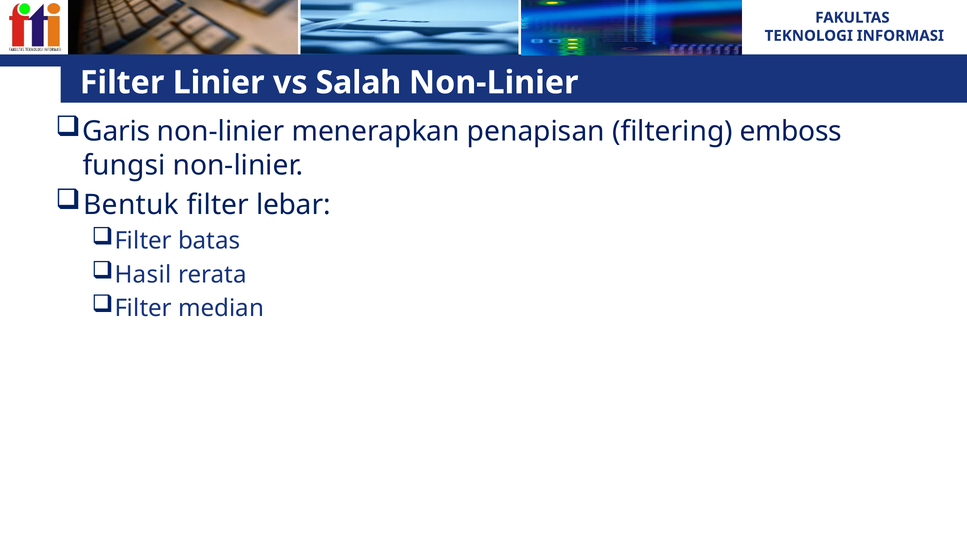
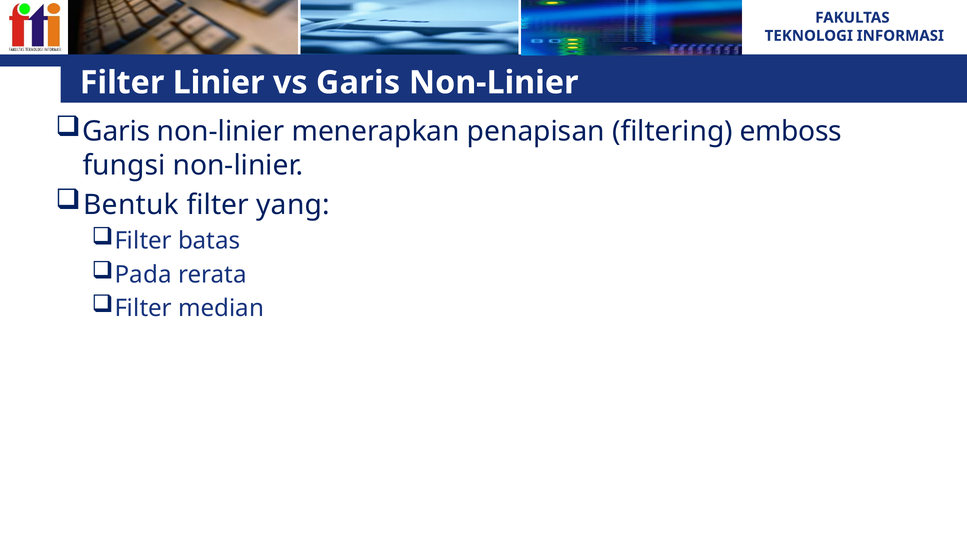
vs Salah: Salah -> Garis (358, 83)
lebar: lebar -> yang (293, 205)
Hasil: Hasil -> Pada (143, 275)
